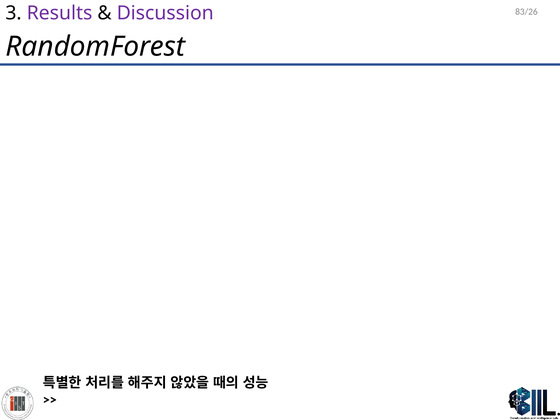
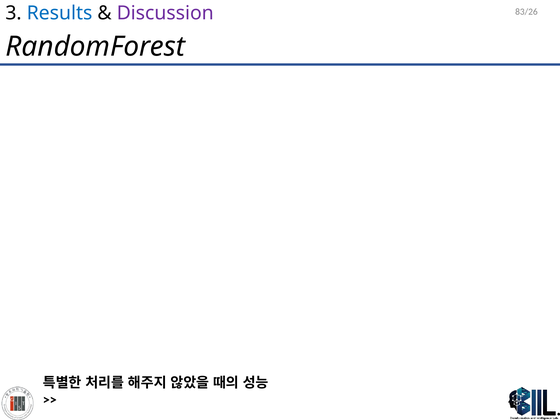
Results colour: purple -> blue (60, 13)
